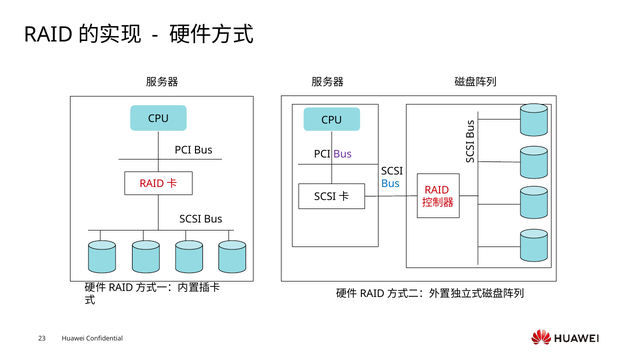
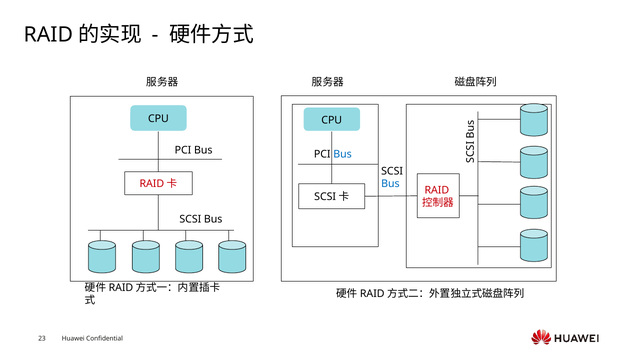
Bus colour: purple -> blue (343, 154)
